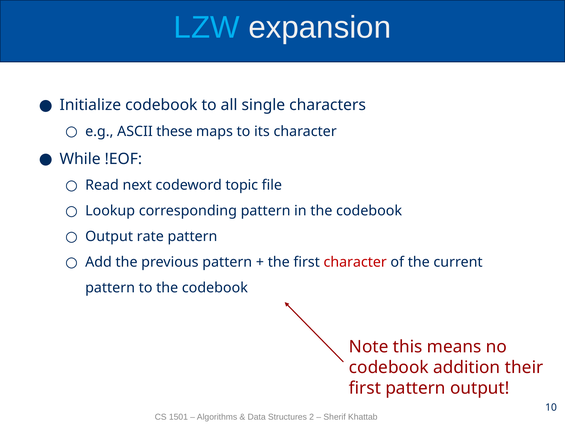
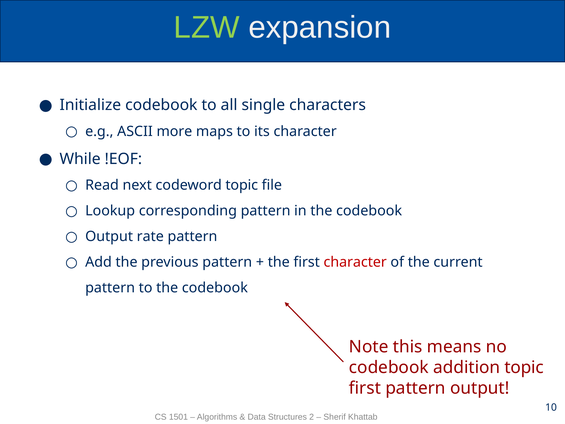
LZW colour: light blue -> light green (207, 28)
these: these -> more (174, 131)
addition their: their -> topic (524, 367)
